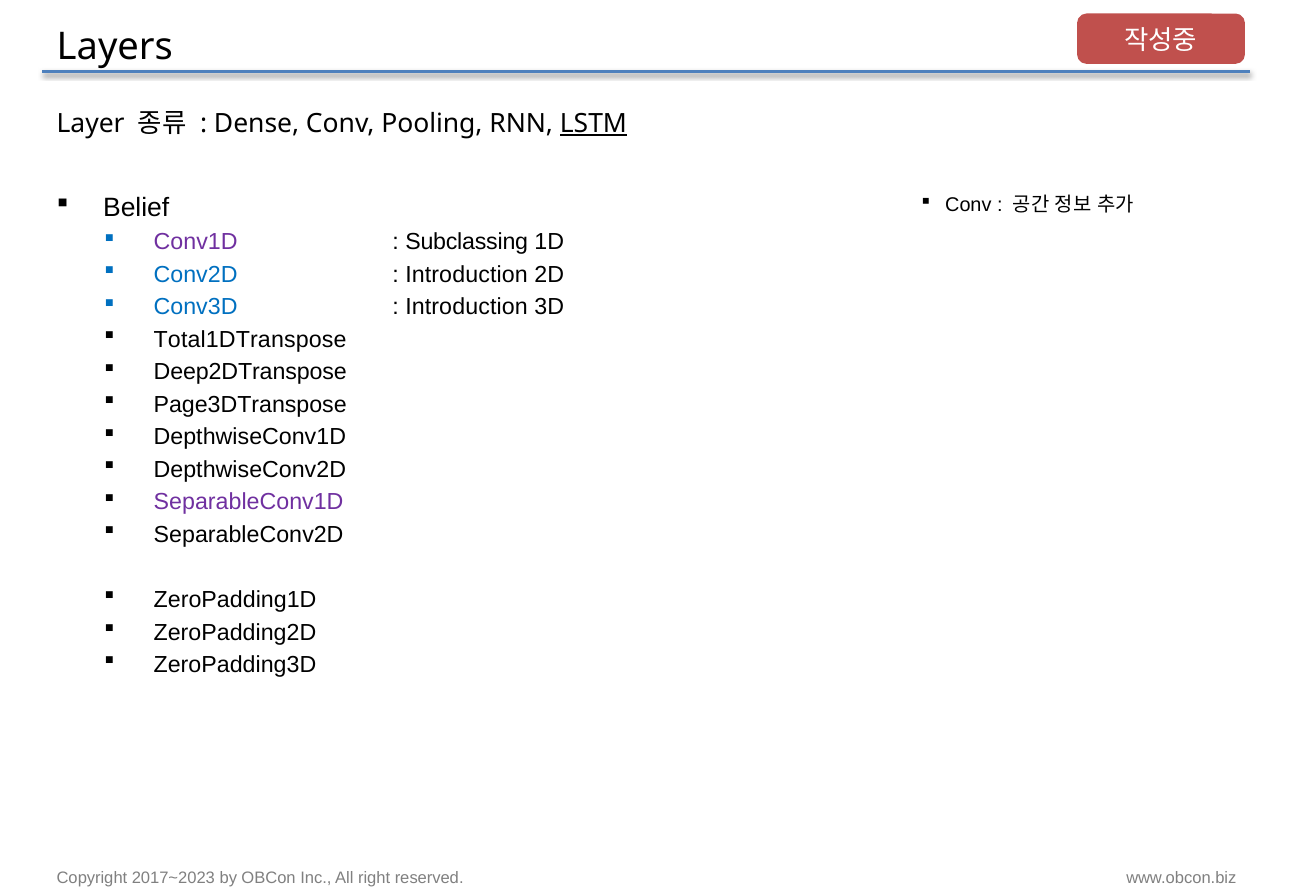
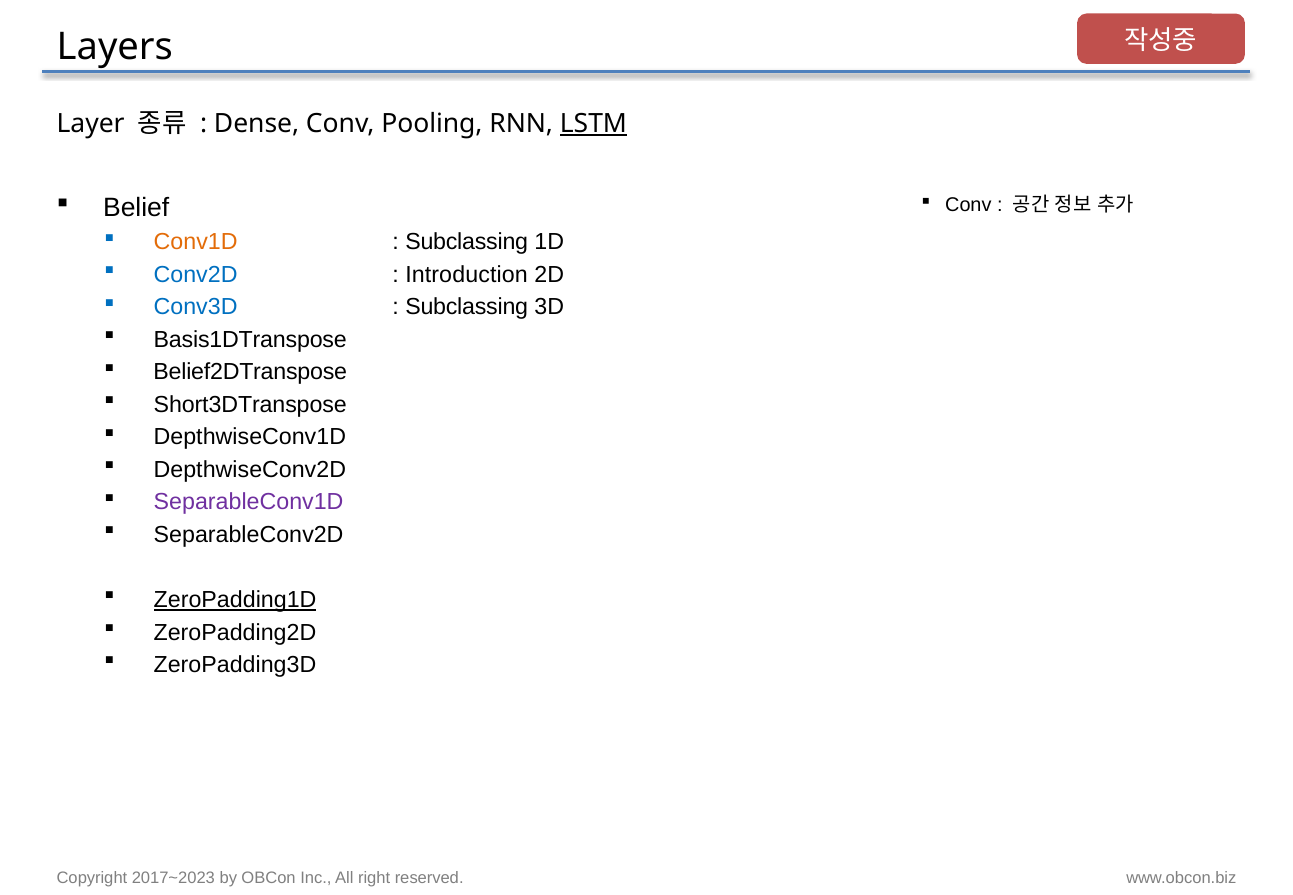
Conv1D colour: purple -> orange (196, 242)
Introduction: Introduction -> Subclassing (467, 307)
Total1DTranspose: Total1DTranspose -> Basis1DTranspose (250, 340)
Deep2DTranspose: Deep2DTranspose -> Belief2DTranspose (250, 372)
Page3DTranspose: Page3DTranspose -> Short3DTranspose (250, 405)
ZeroPadding1D underline: none -> present (235, 600)
